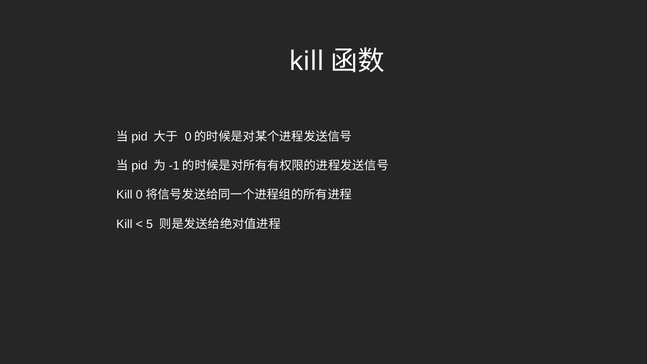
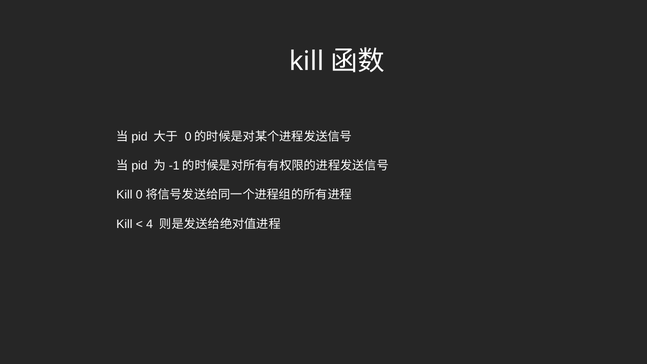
5: 5 -> 4 (150, 224)
